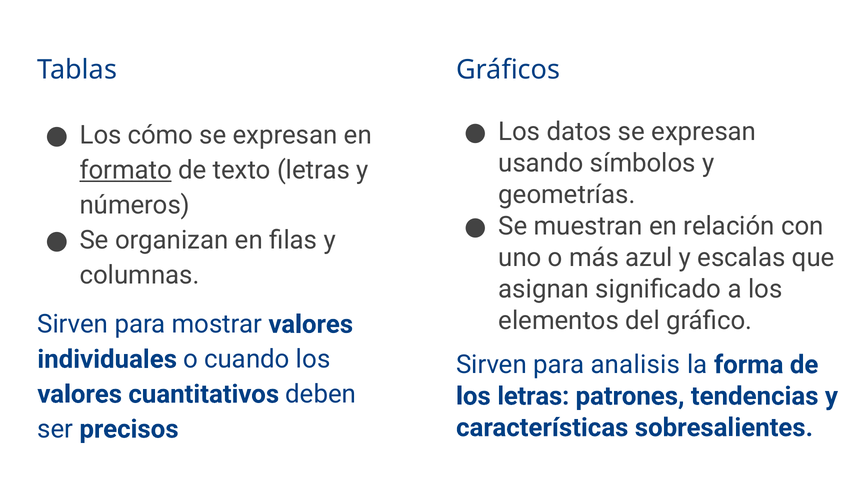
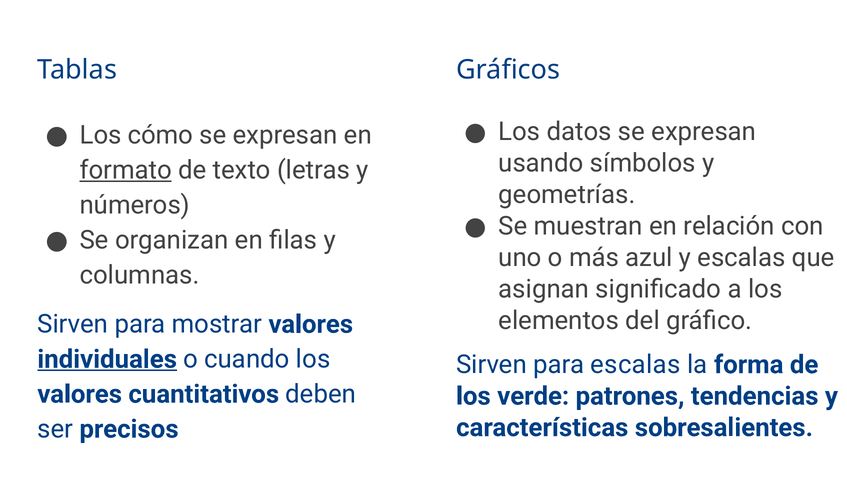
individuales underline: none -> present (107, 359)
para analisis: analisis -> escalas (635, 364)
los letras: letras -> verde (533, 396)
